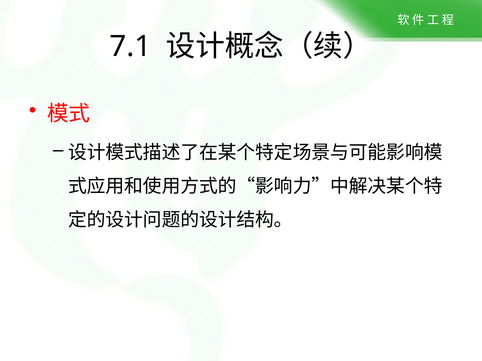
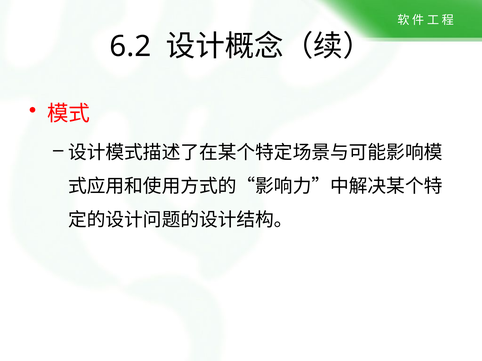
7.1: 7.1 -> 6.2 (130, 47)
